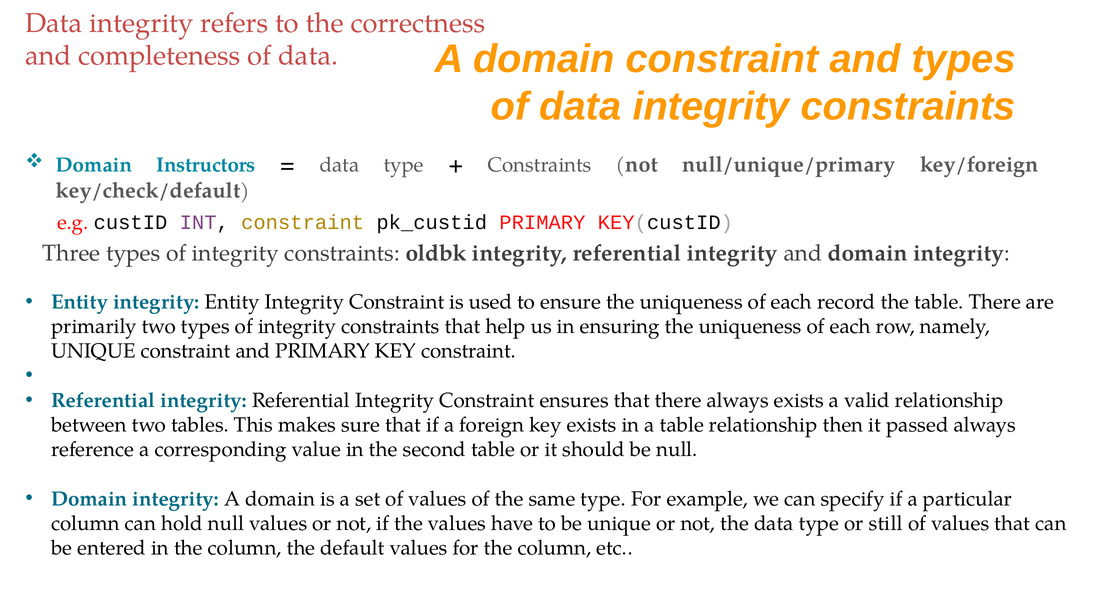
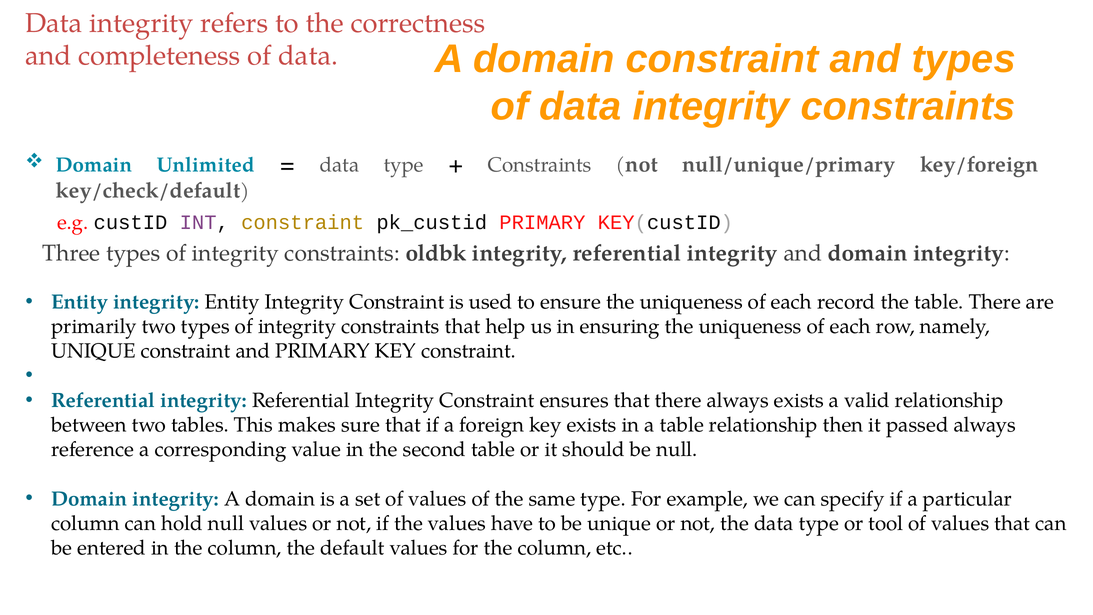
Instructors: Instructors -> Unlimited (206, 165)
still: still -> tool (886, 523)
